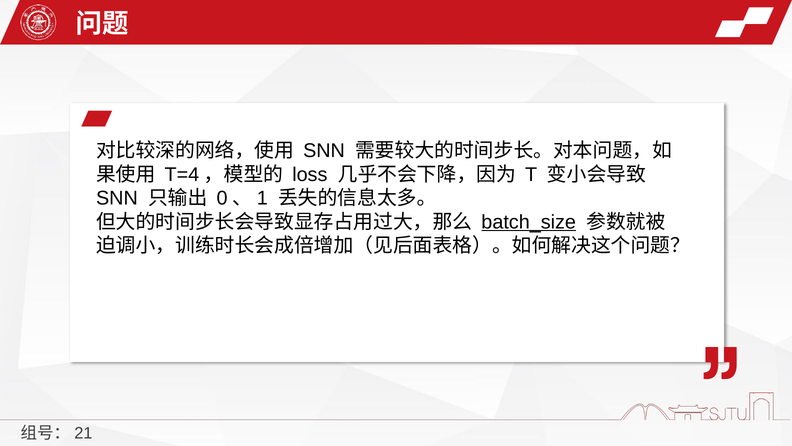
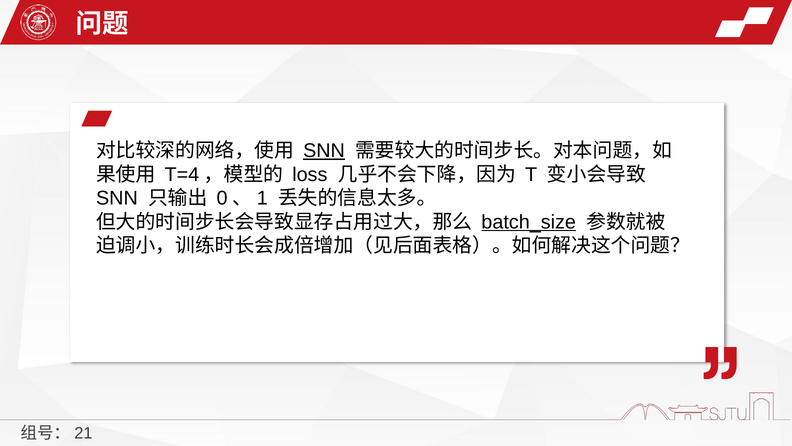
SNN underline: none -> present (324, 151)
